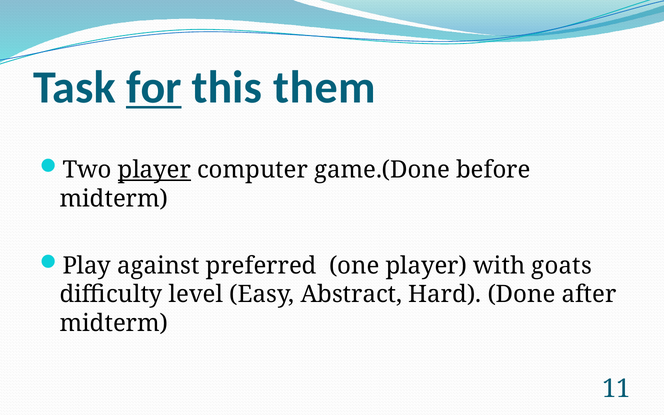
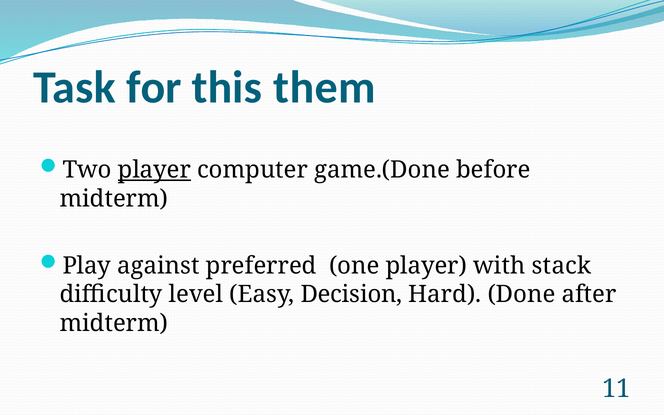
for underline: present -> none (154, 87)
goats: goats -> stack (562, 266)
Abstract: Abstract -> Decision (351, 295)
